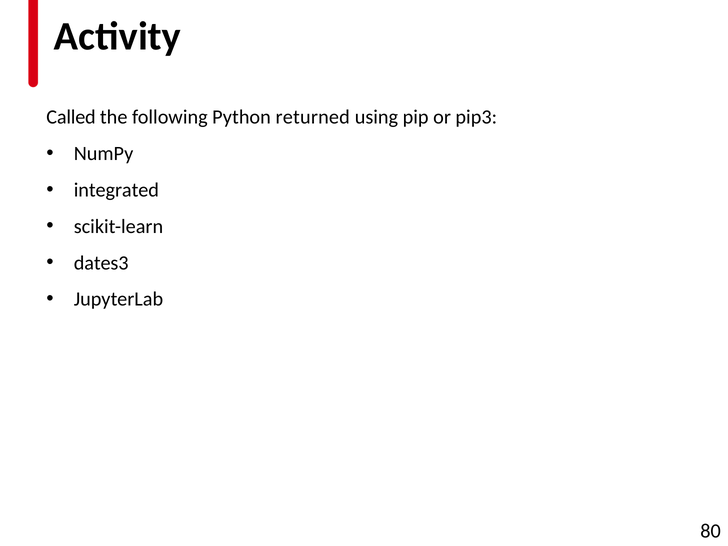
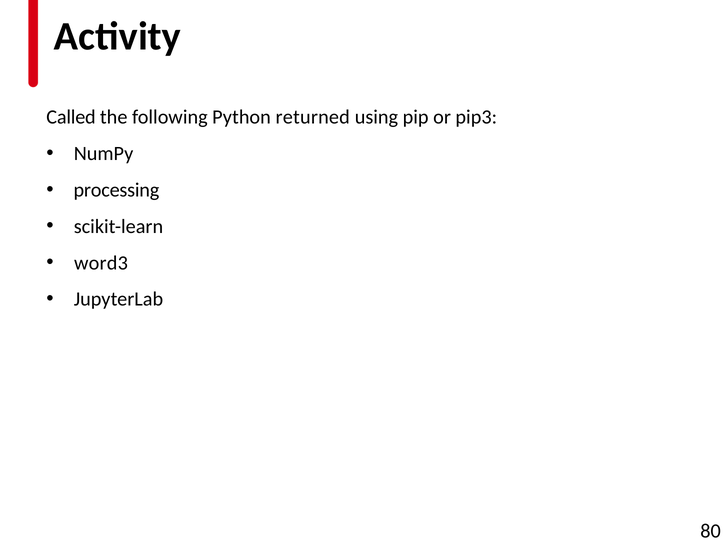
integrated: integrated -> processing (116, 190)
dates3: dates3 -> word3 (101, 263)
